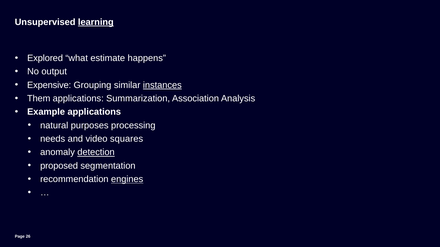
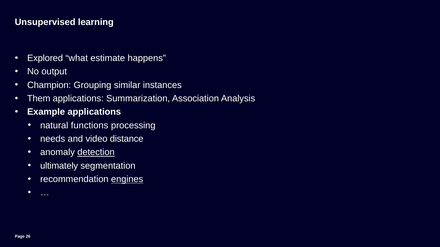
learning underline: present -> none (96, 22)
Expensive: Expensive -> Champion (49, 85)
instances underline: present -> none (162, 85)
purposes: purposes -> functions (90, 126)
squares: squares -> distance (127, 139)
proposed: proposed -> ultimately (59, 166)
